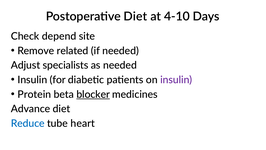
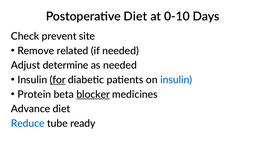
4-10: 4-10 -> 0-10 (177, 16)
depend: depend -> prevent (59, 36)
specialists: specialists -> determine (66, 65)
for underline: none -> present (58, 80)
insulin colour: purple -> blue (176, 80)
heart: heart -> ready (83, 123)
